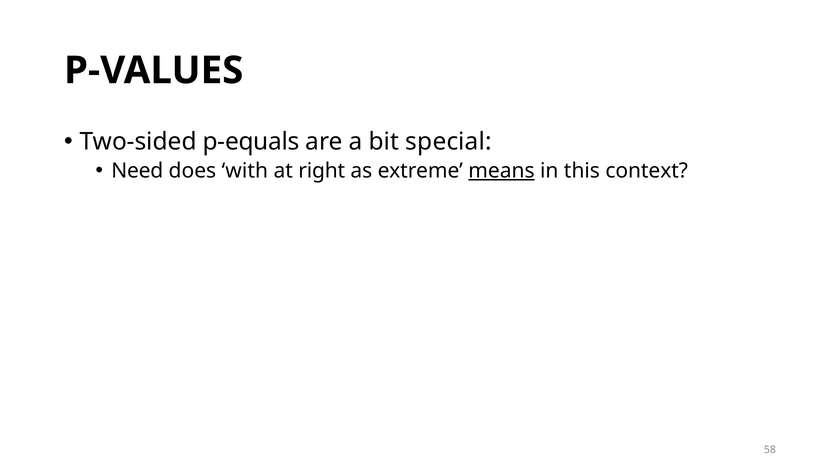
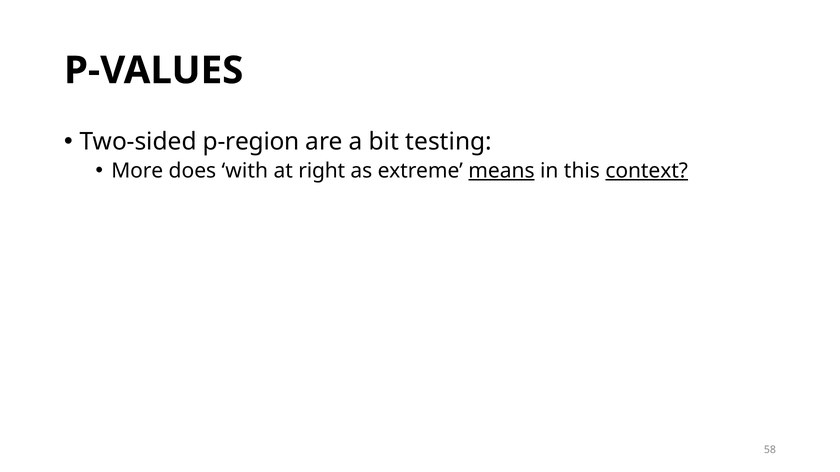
p-equals: p-equals -> p-region (251, 142)
special: special -> testing (449, 142)
Need: Need -> More (137, 171)
context underline: none -> present (647, 171)
